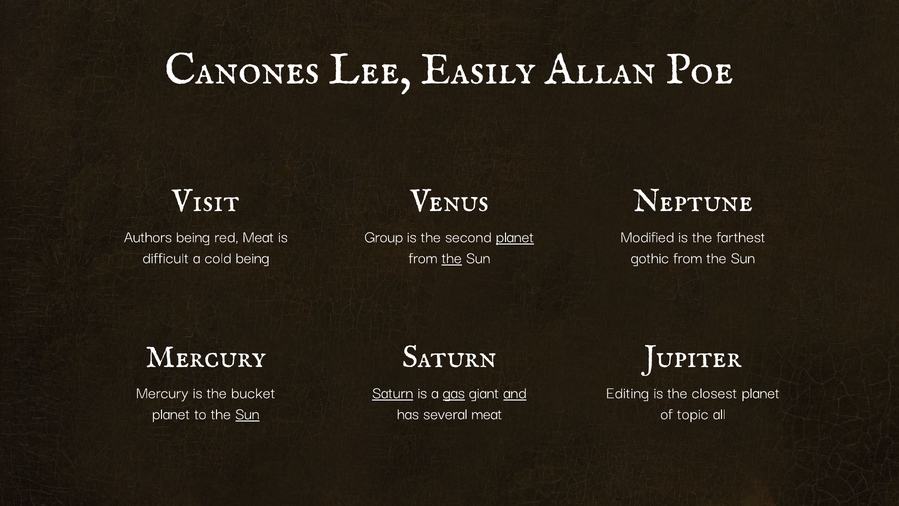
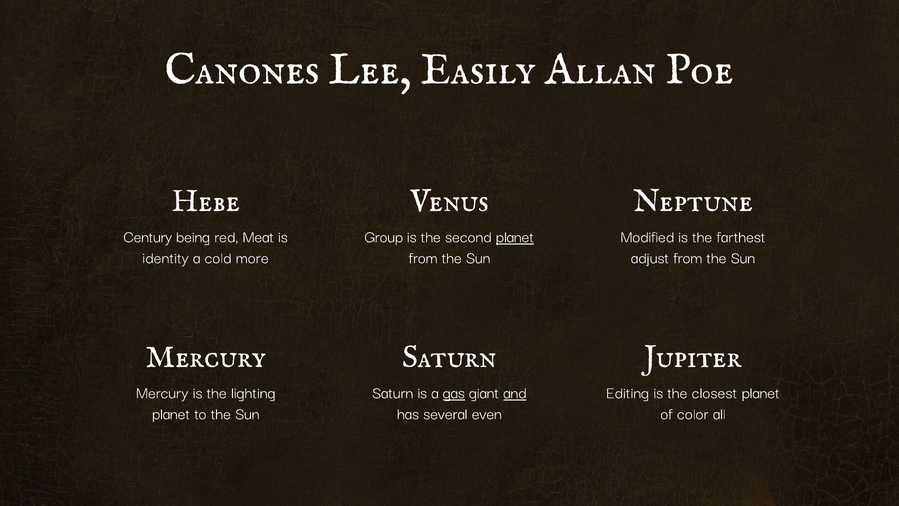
Visit: Visit -> Hebe (206, 201)
Authors: Authors -> Century (148, 236)
difficult: difficult -> identity (166, 257)
cold being: being -> more (252, 257)
the underline: present -> none (452, 257)
gothic: gothic -> adjust (650, 257)
bucket: bucket -> lighting (253, 392)
Saturn underline: present -> none (393, 392)
Sun underline: present -> none (247, 413)
several meat: meat -> even (487, 413)
topic: topic -> color (693, 413)
